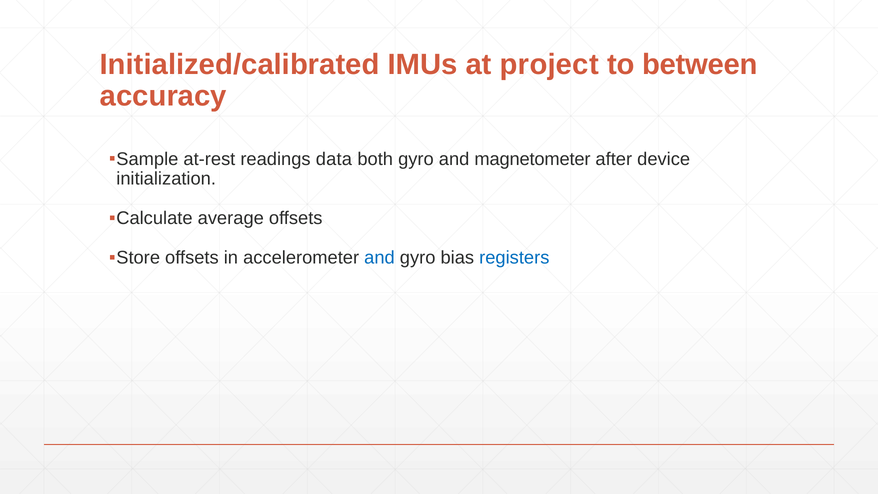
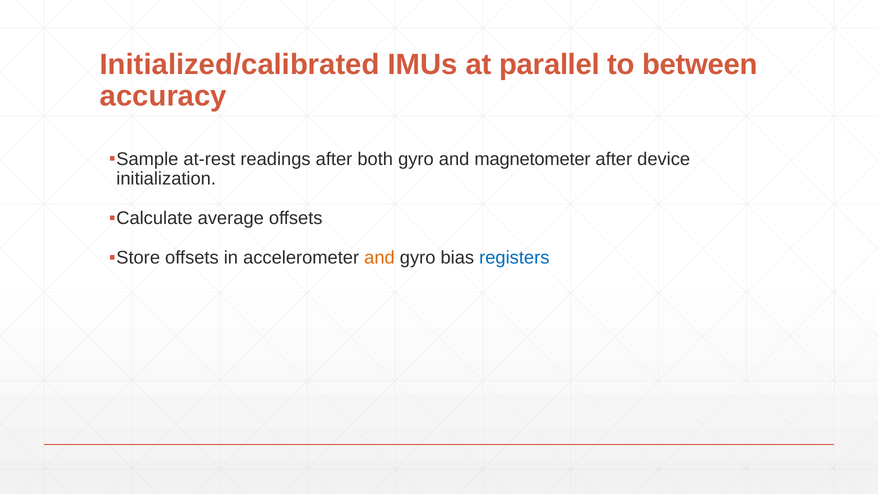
project: project -> parallel (550, 64)
readings data: data -> after (334, 159)
and colour: blue -> orange (379, 258)
